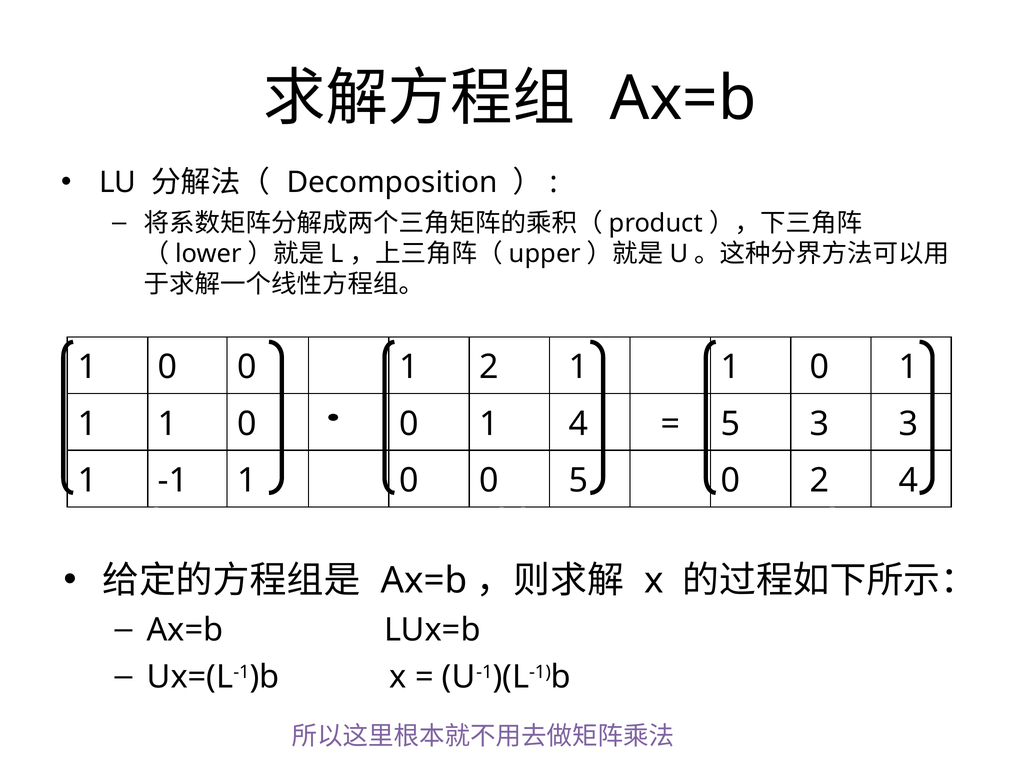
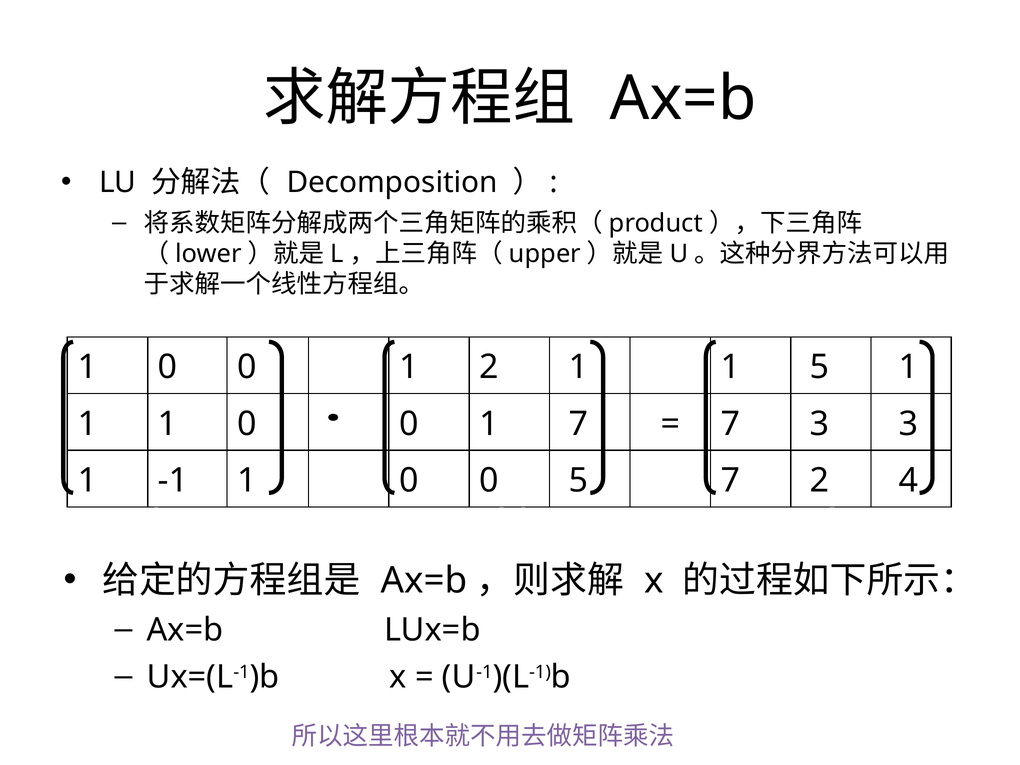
2 1 1 0: 0 -> 5 (820, 367)
1 4: 4 -> 7 (578, 424)
5: 5 -> 7 (730, 424)
5 0: 0 -> 7 (730, 481)
